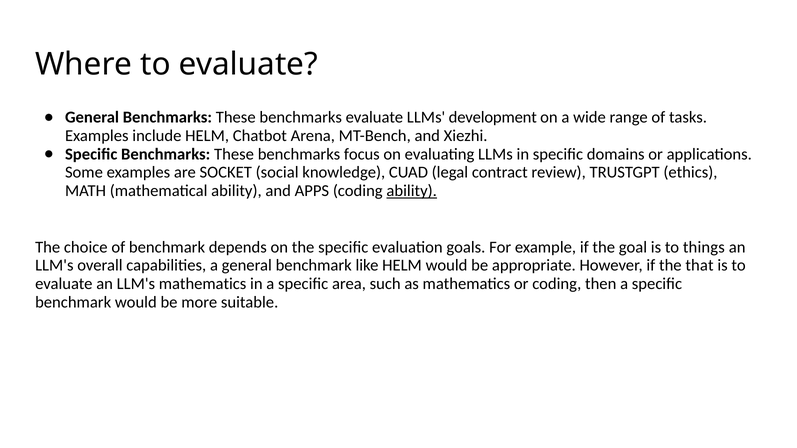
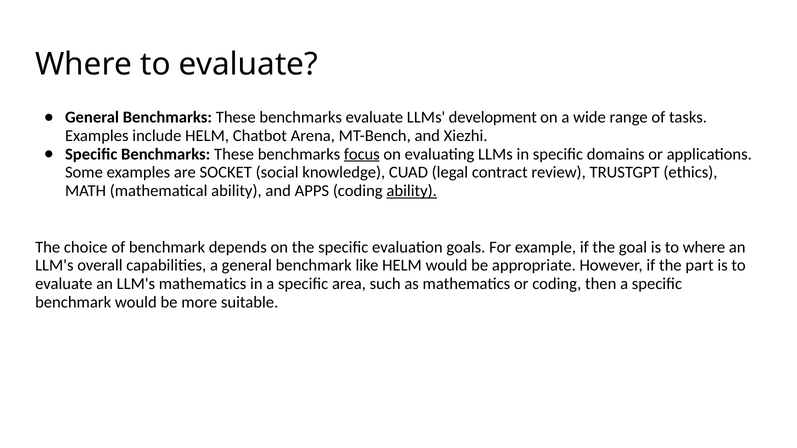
focus underline: none -> present (362, 154)
to things: things -> where (704, 247)
that: that -> part (700, 266)
